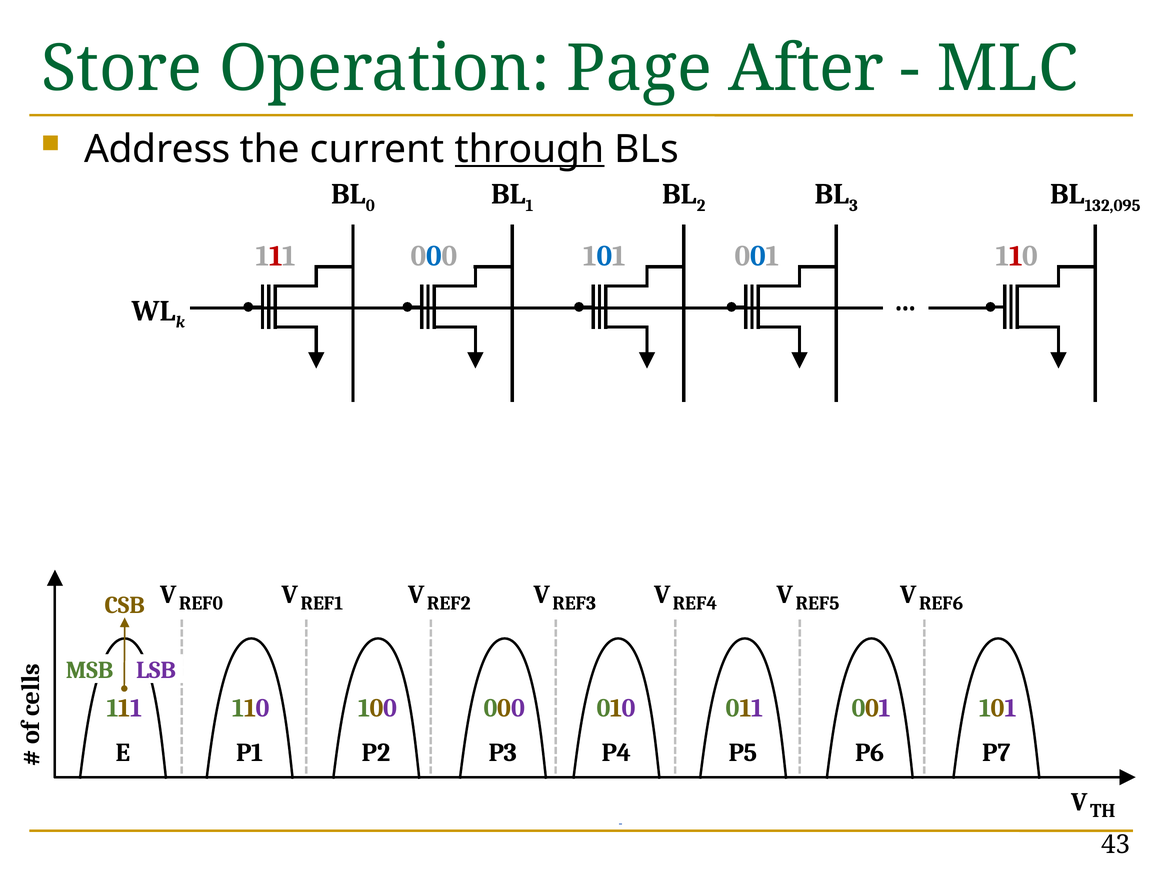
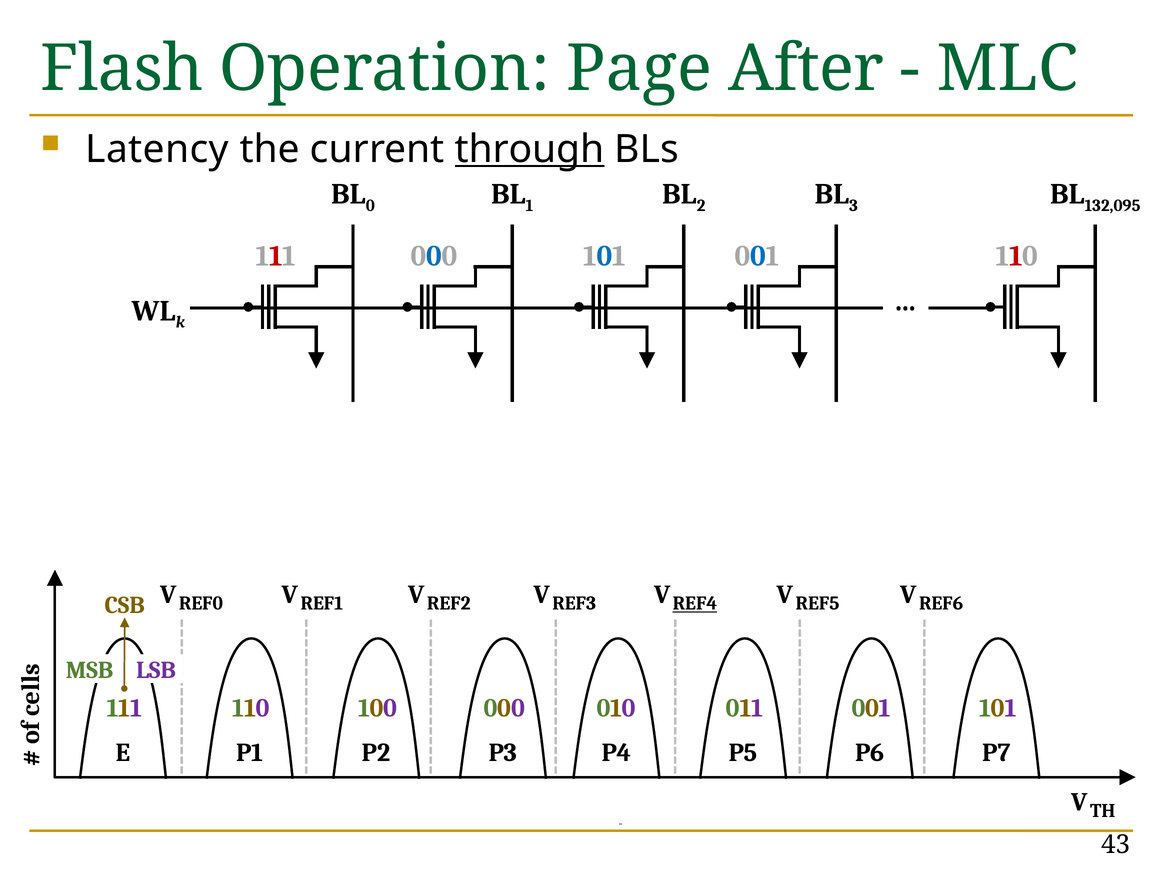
Store: Store -> Flash (122, 69)
Address: Address -> Latency (157, 149)
REF4 underline: none -> present (695, 604)
